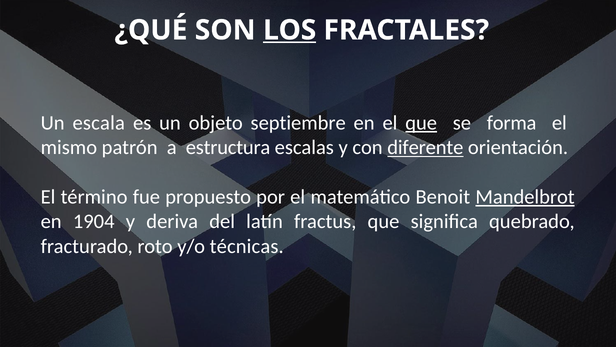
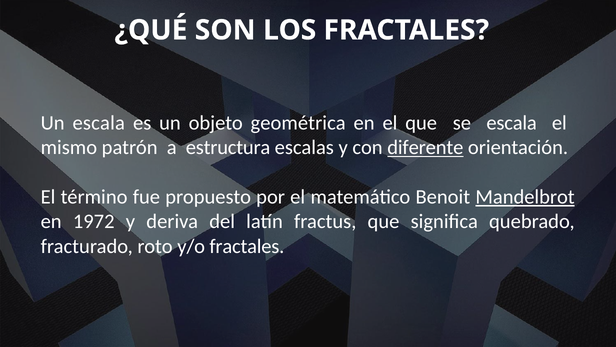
LOS underline: present -> none (290, 30)
septiembre: septiembre -> geométrica (298, 123)
que underline: present -> none (421, 123)
se forma: forma -> escala (512, 123)
1904: 1904 -> 1972 (94, 221)
y/o técnicas: técnicas -> fractales (247, 246)
